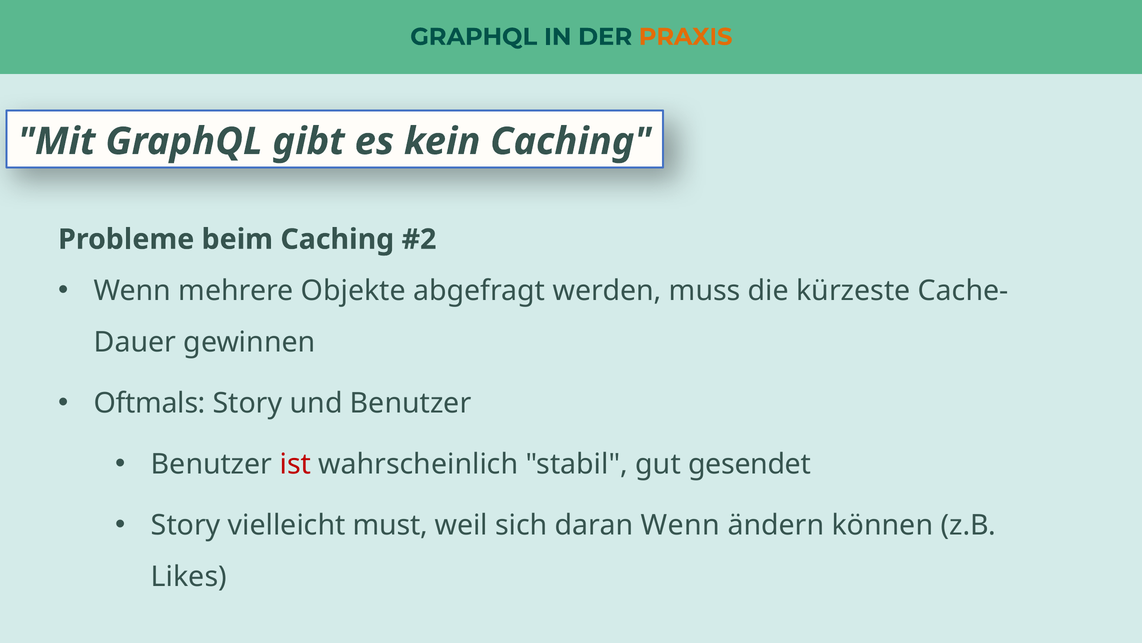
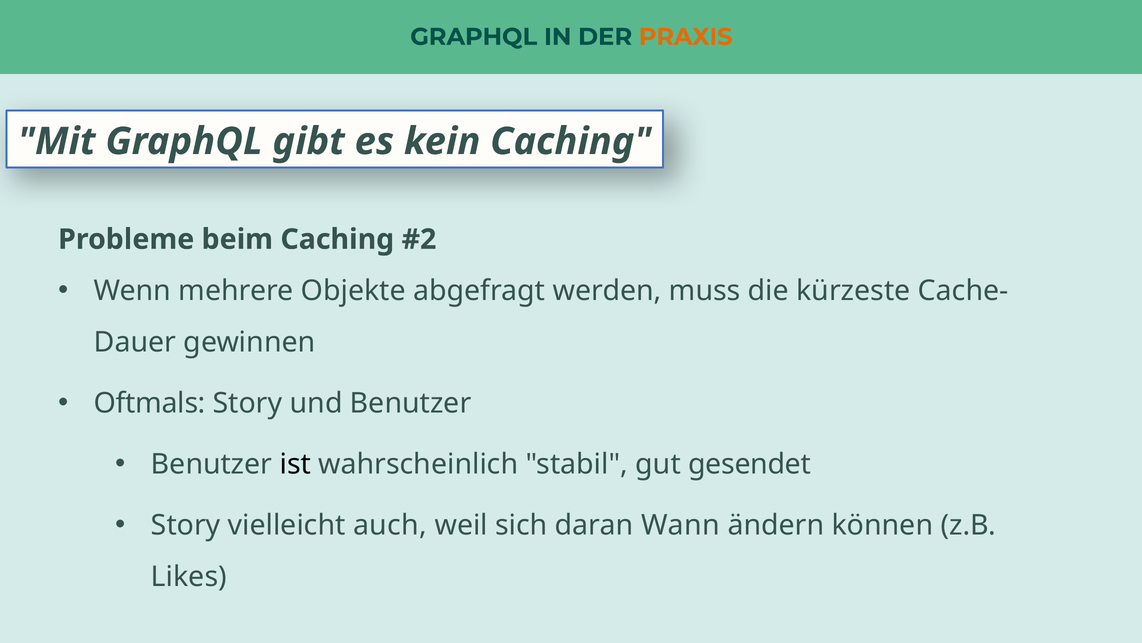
ist colour: red -> black (295, 464)
must: must -> auch (390, 525)
daran Wenn: Wenn -> Wann (680, 525)
